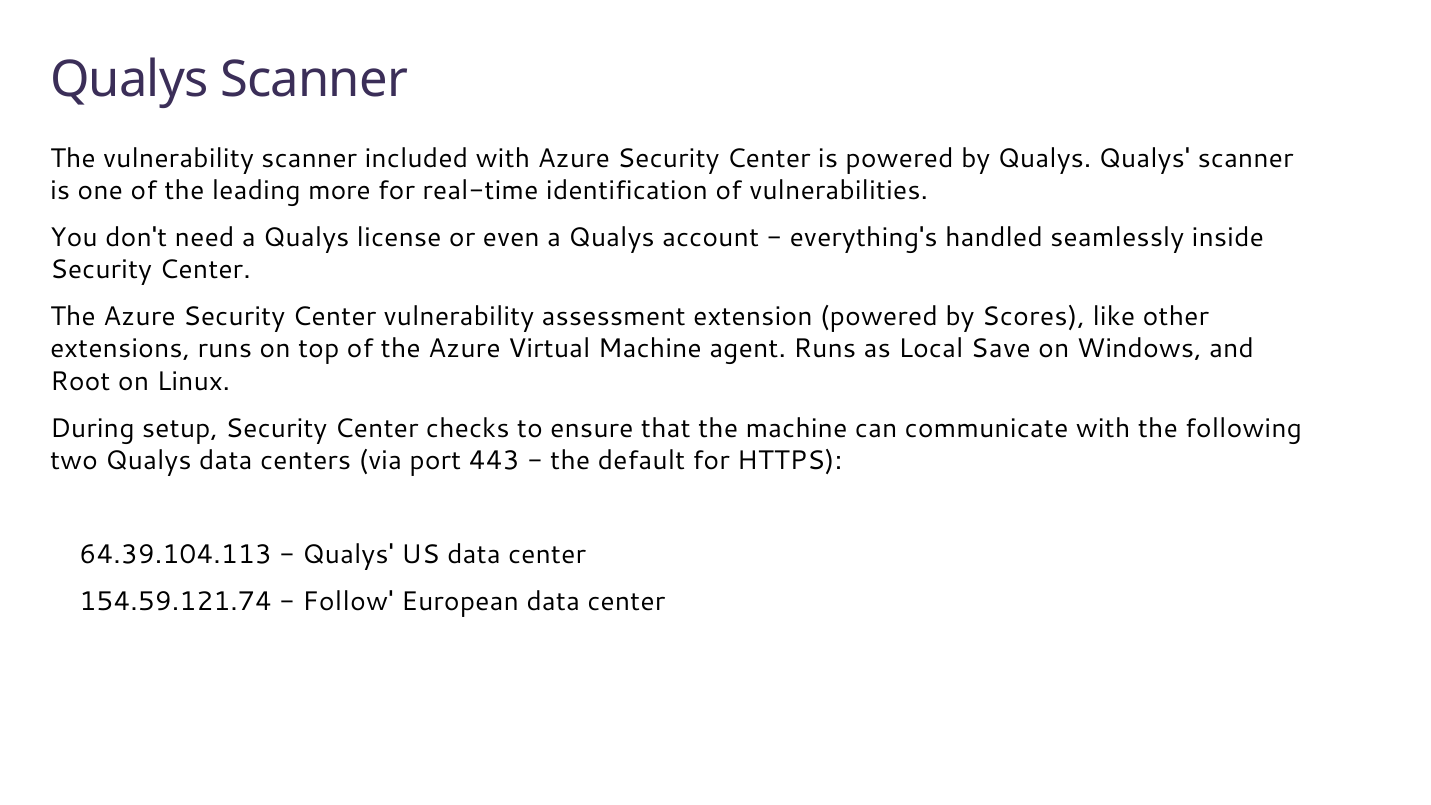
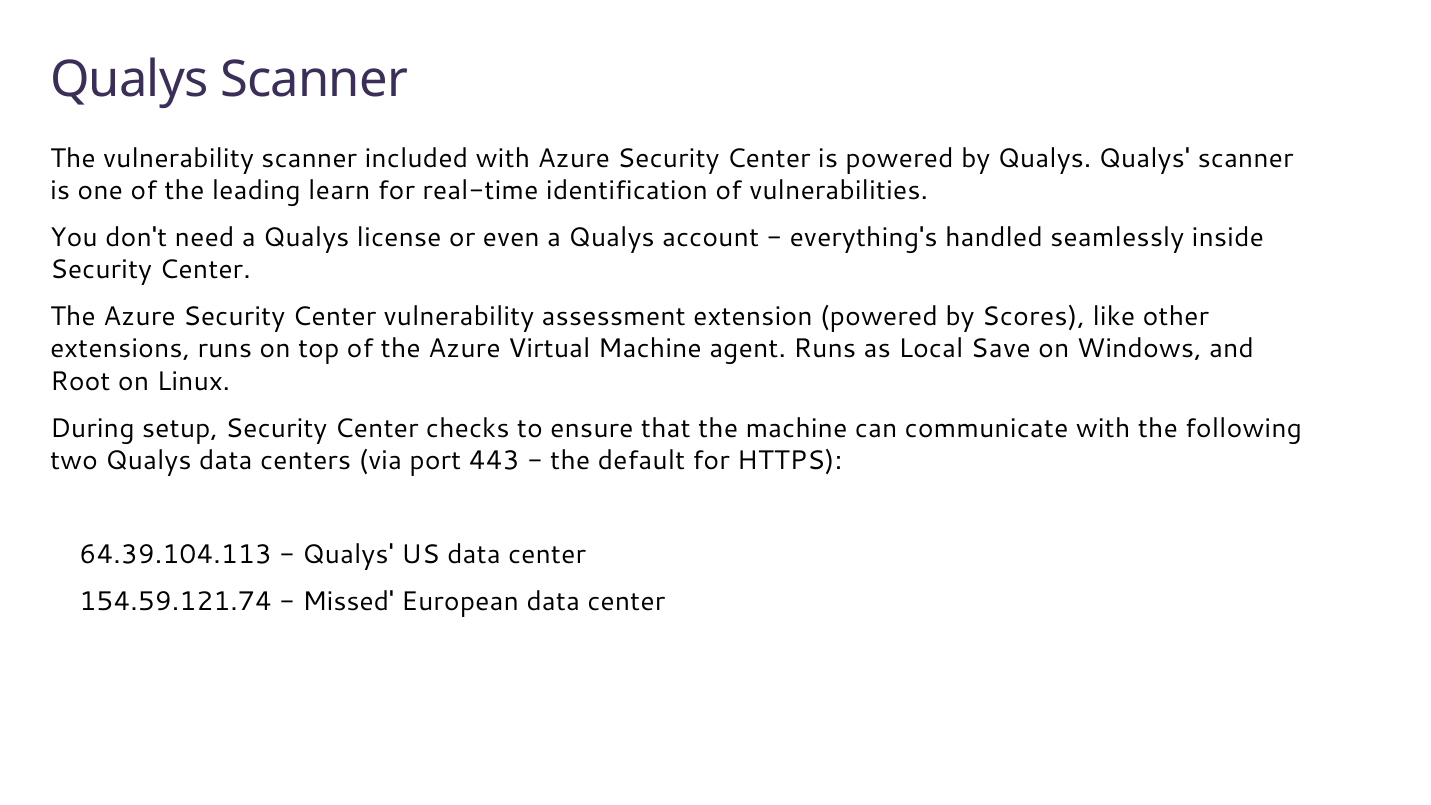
more: more -> learn (339, 190)
Follow: Follow -> Missed (348, 602)
